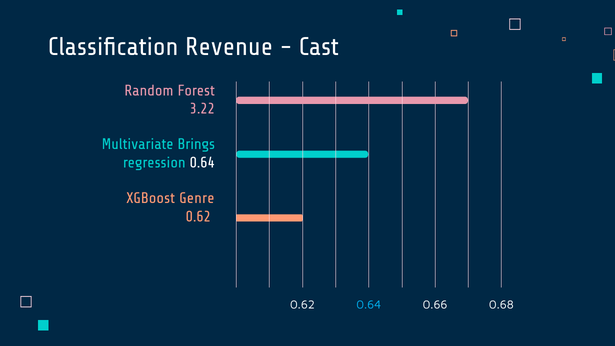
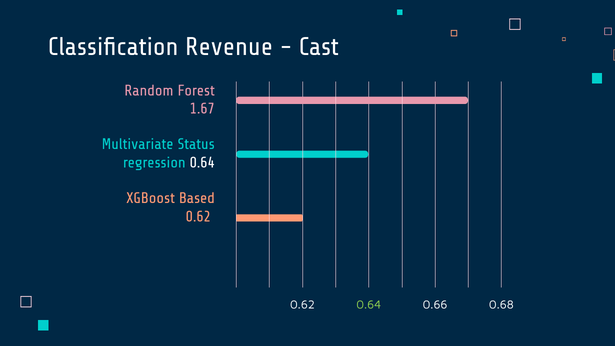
3.22: 3.22 -> 1.67 (202, 109)
Brings: Brings -> Status (196, 144)
Genre: Genre -> Based (197, 198)
0.64 colour: light blue -> light green (369, 305)
